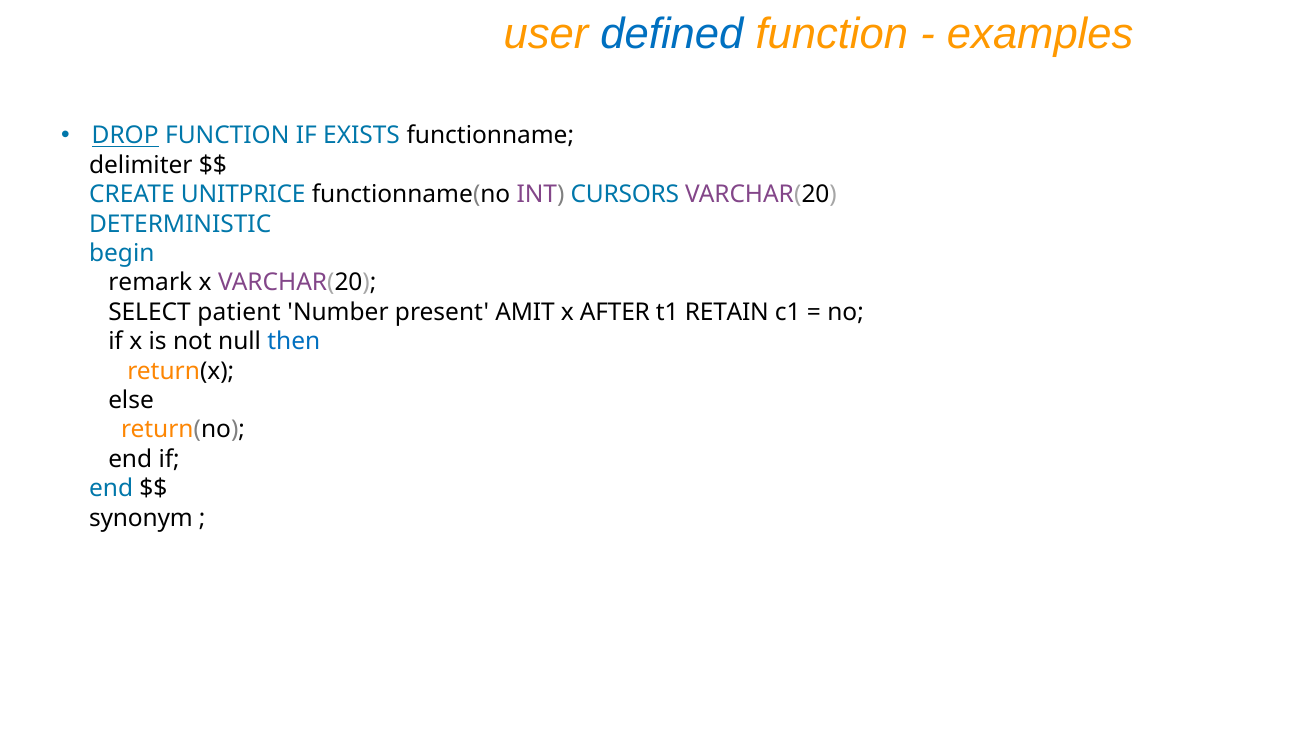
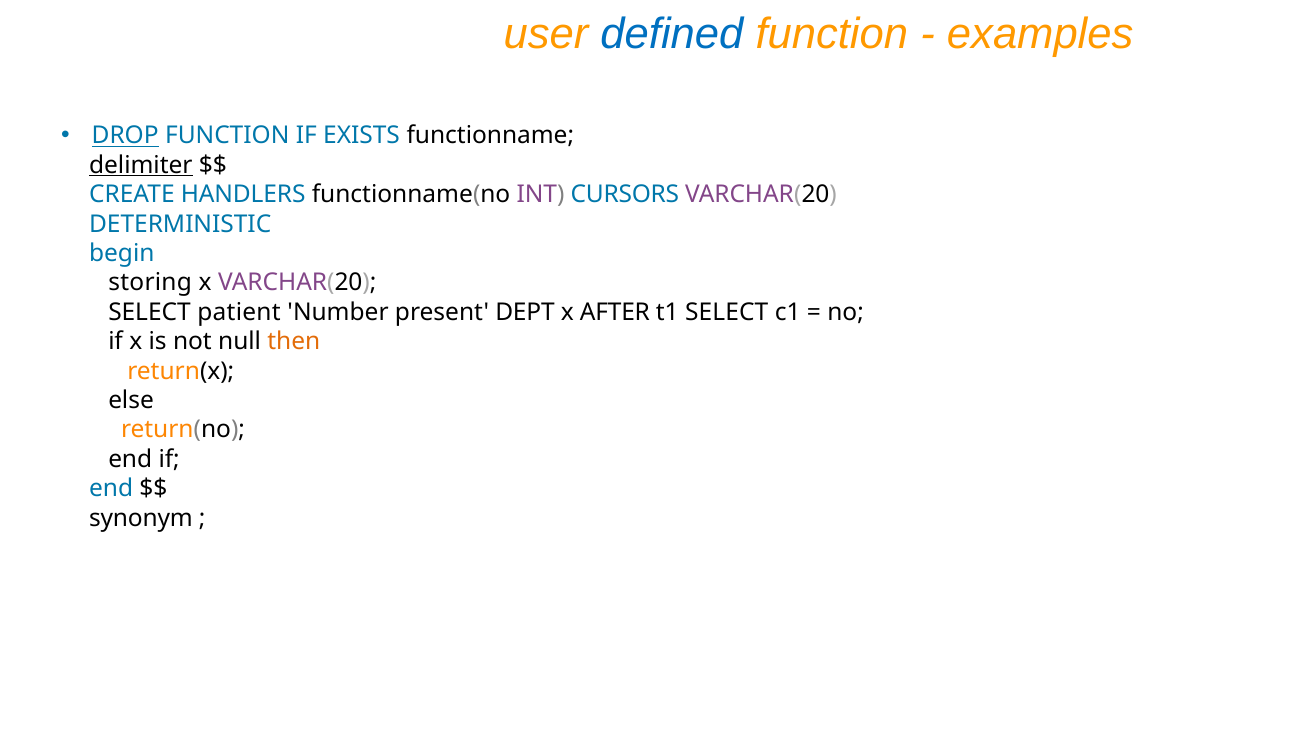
delimiter underline: none -> present (141, 165)
UNITPRICE: UNITPRICE -> HANDLERS (243, 195)
remark: remark -> storing (150, 283)
AMIT: AMIT -> DEPT (525, 312)
t1 RETAIN: RETAIN -> SELECT (727, 312)
then colour: blue -> orange (294, 342)
